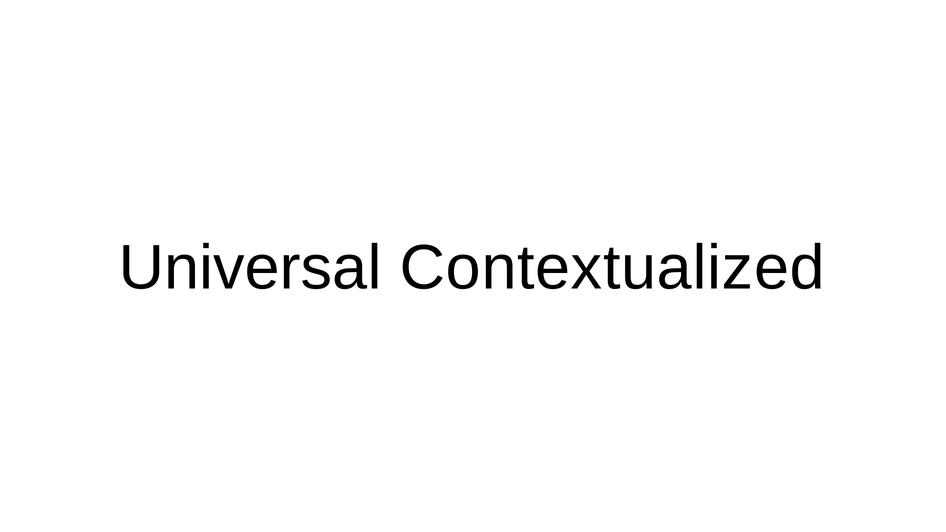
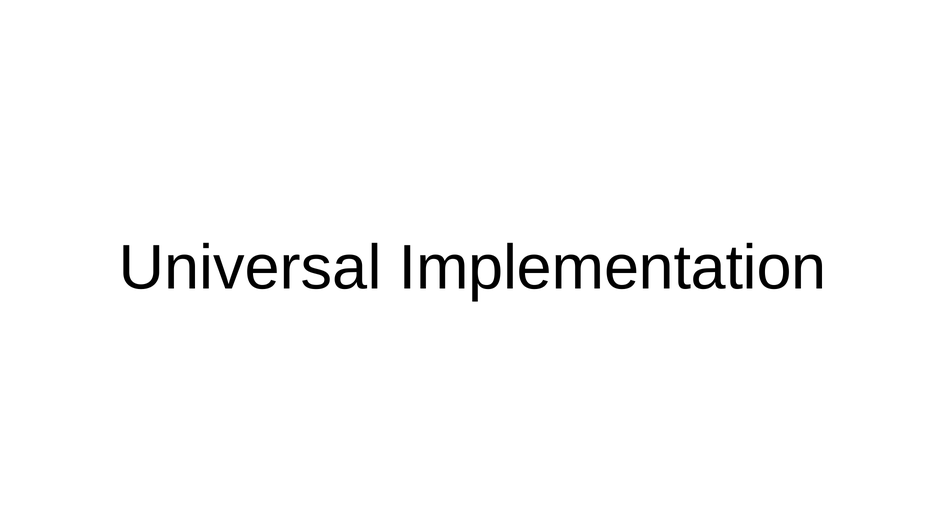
Contextualized: Contextualized -> Implementation (613, 268)
